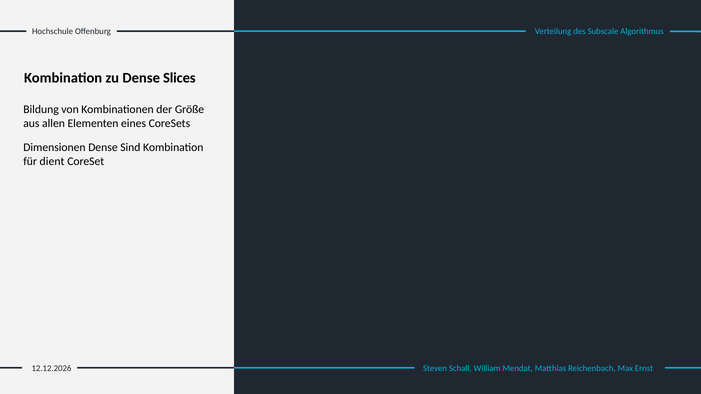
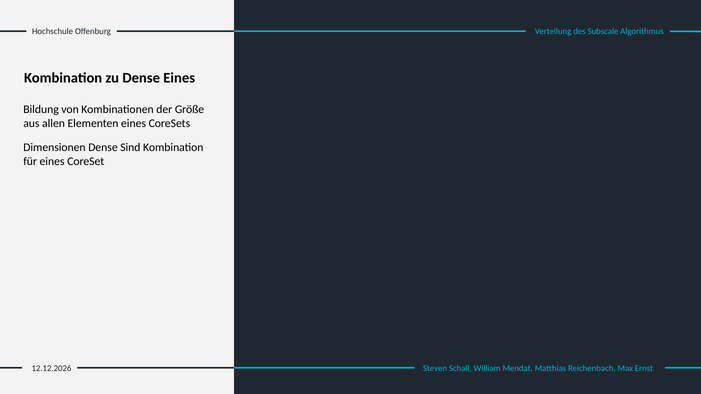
Dense Slices: Slices -> Eines (179, 78)
für dient: dient -> eines (52, 162)
